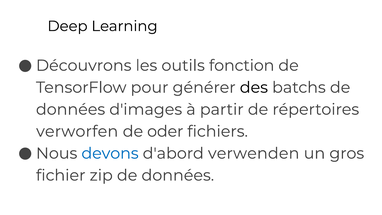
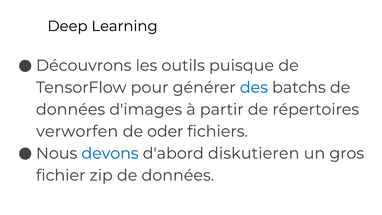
fonction: fonction -> puisque (242, 65)
des colour: black -> blue (254, 87)
verwenden: verwenden -> diskutieren (254, 153)
